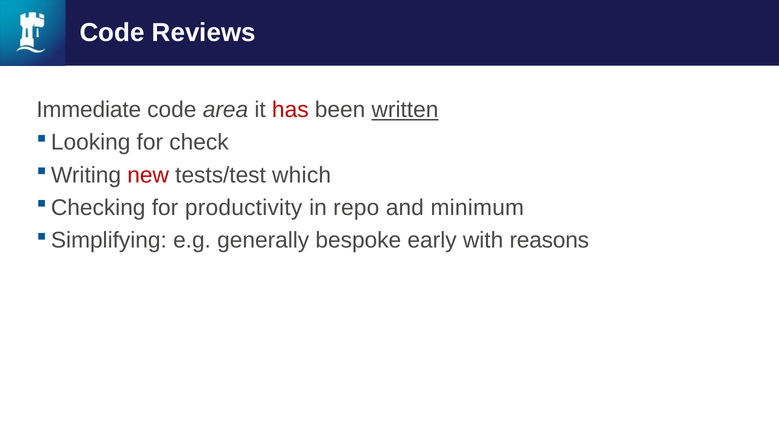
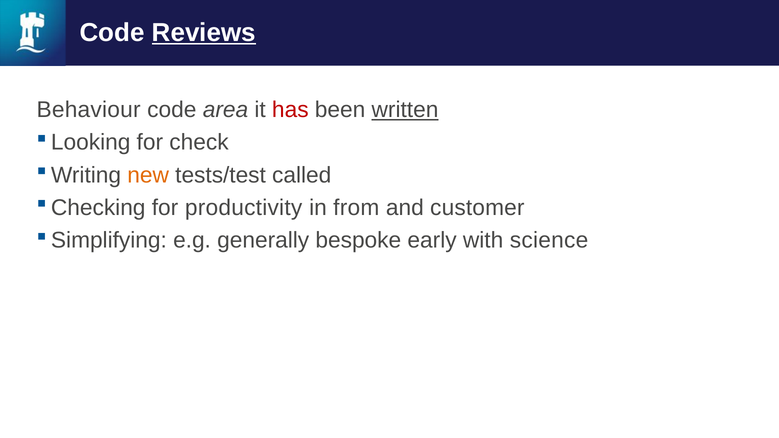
Reviews underline: none -> present (204, 33)
Immediate: Immediate -> Behaviour (89, 110)
new colour: red -> orange (148, 175)
which: which -> called (302, 175)
repo: repo -> from (356, 208)
minimum: minimum -> customer (477, 208)
reasons: reasons -> science (549, 241)
